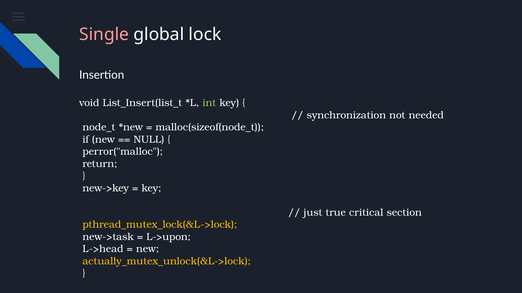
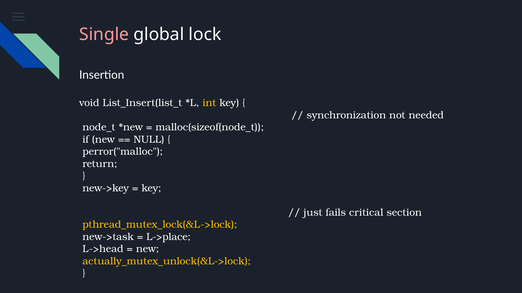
int colour: light green -> yellow (209, 103)
true: true -> fails (336, 213)
L->upon: L->upon -> L->place (169, 237)
